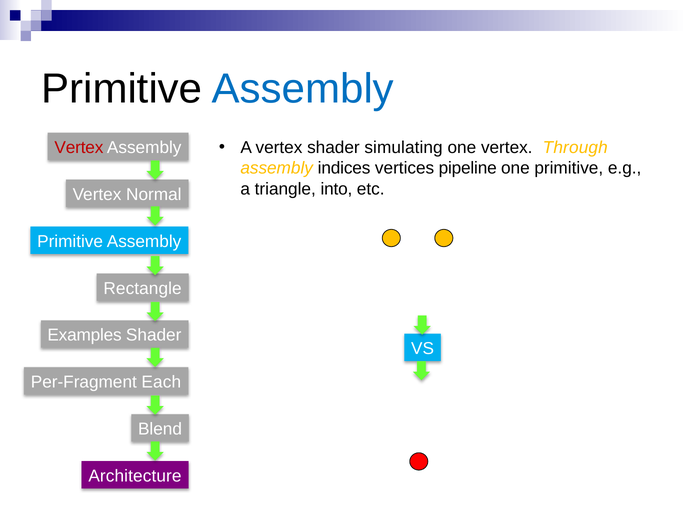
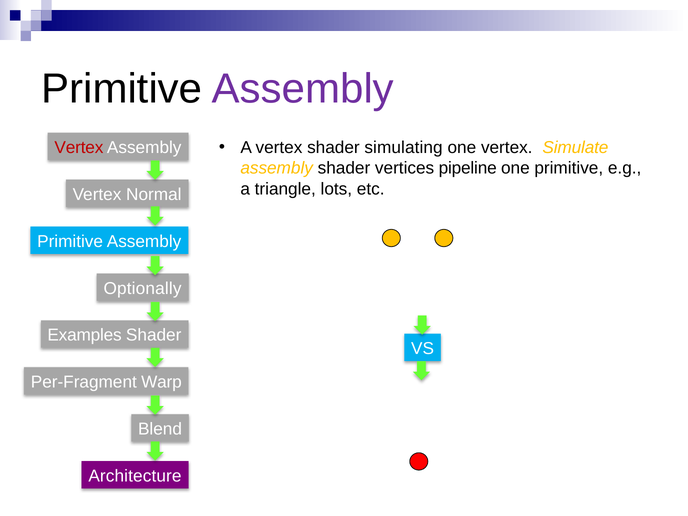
Assembly colour: blue -> purple (303, 89)
Through: Through -> Simulate (575, 148)
assembly indices: indices -> shader (344, 168)
into: into -> lots (336, 189)
Rectangle: Rectangle -> Optionally (143, 288)
Each: Each -> Warp (161, 382)
